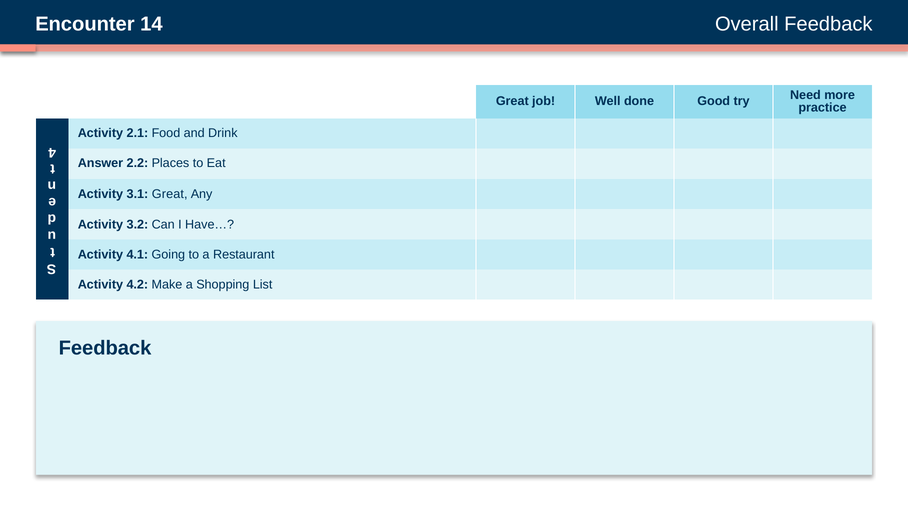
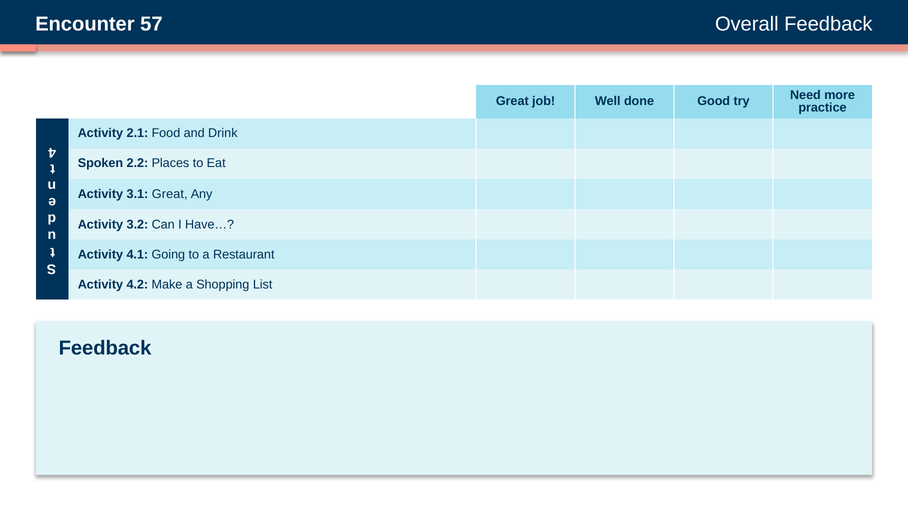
14: 14 -> 57 (151, 24)
Answer: Answer -> Spoken (100, 163)
